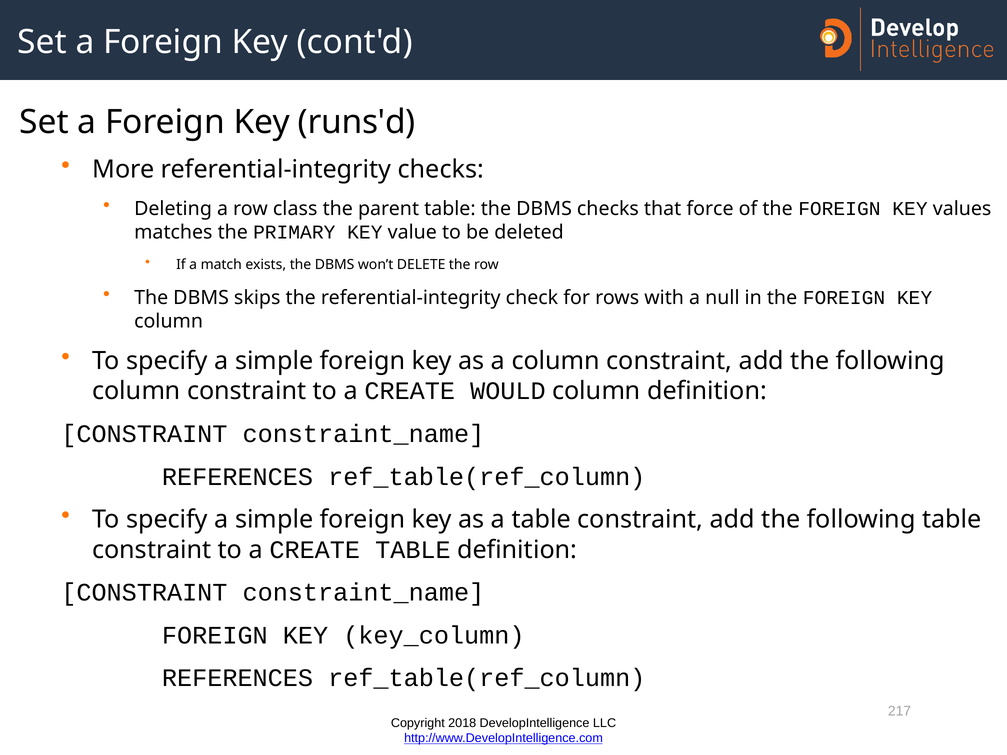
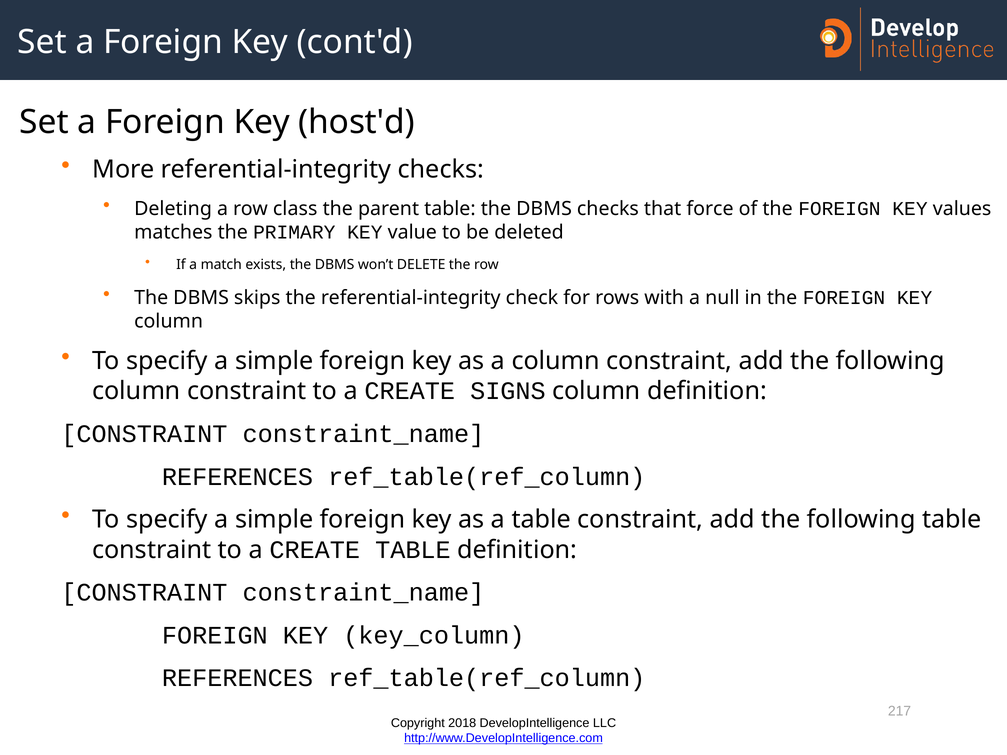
runs'd: runs'd -> host'd (357, 122)
WOULD: WOULD -> SIGNS (508, 391)
